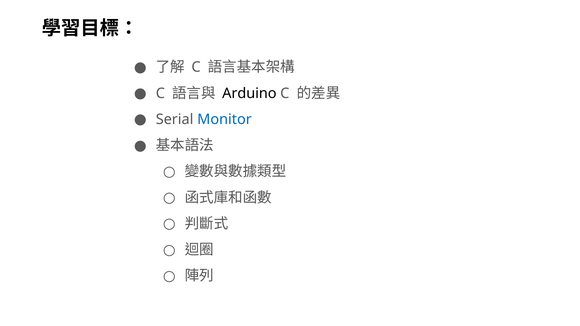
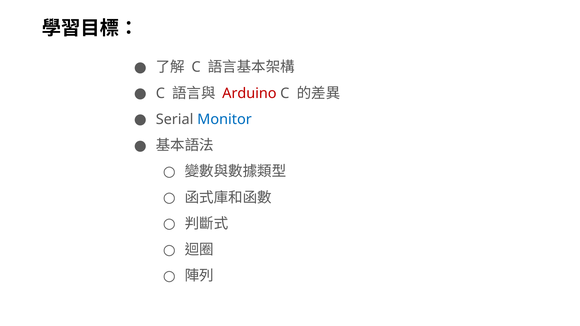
Arduino colour: black -> red (249, 93)
